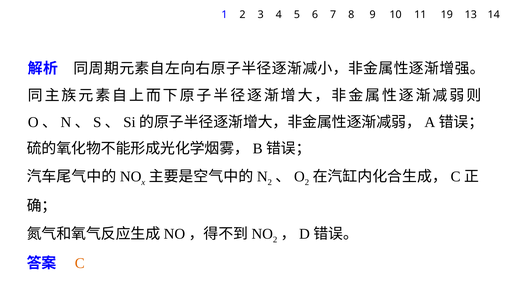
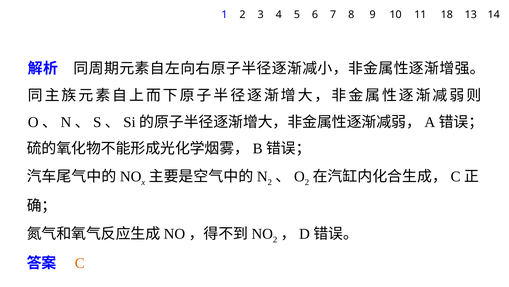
19: 19 -> 18 (447, 15)
